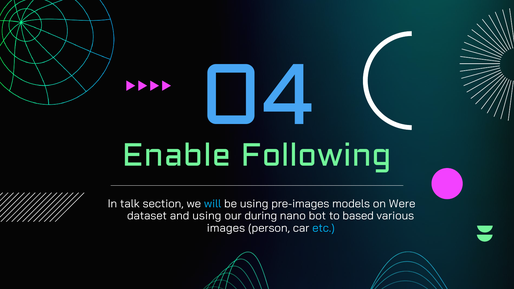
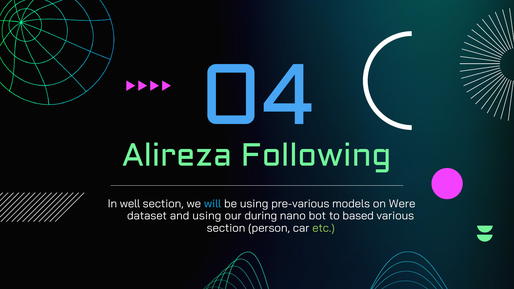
Enable: Enable -> Alireza (177, 155)
talk: talk -> well (130, 204)
pre-images: pre-images -> pre-various (300, 204)
images: images -> section (226, 228)
etc colour: light blue -> light green (324, 228)
